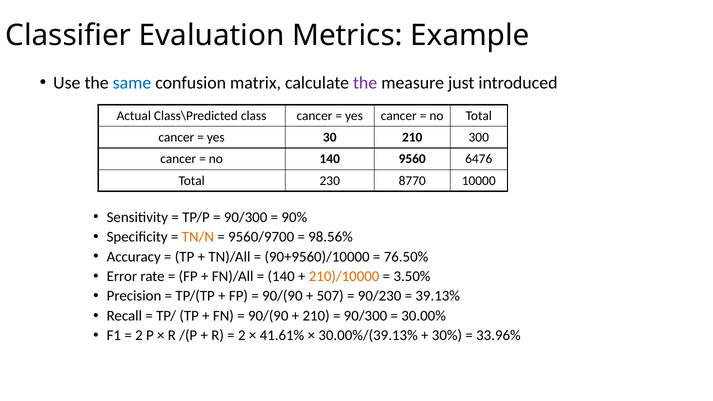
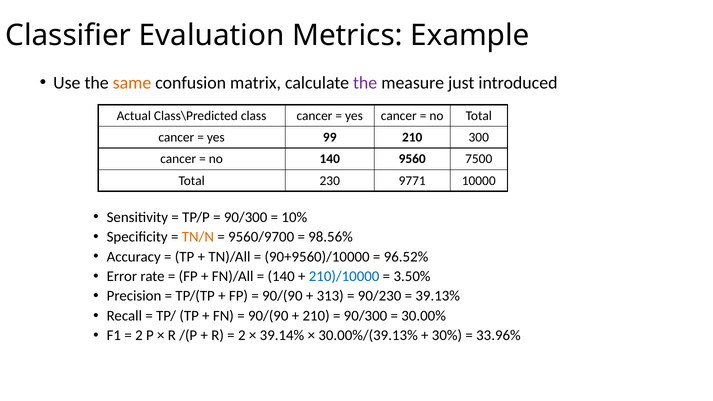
same colour: blue -> orange (132, 83)
30: 30 -> 99 (330, 137)
6476: 6476 -> 7500 (479, 159)
8770: 8770 -> 9771 (412, 181)
90%: 90% -> 10% (294, 217)
76.50%: 76.50% -> 96.52% (406, 257)
210)/10000 colour: orange -> blue (344, 276)
507: 507 -> 313 (330, 296)
41.61%: 41.61% -> 39.14% (282, 336)
